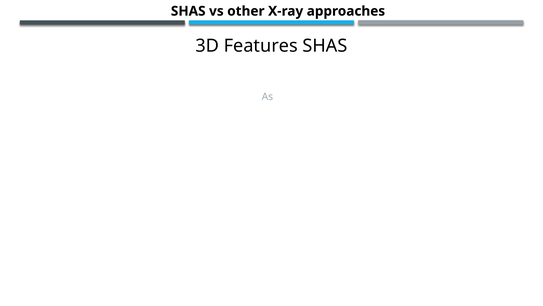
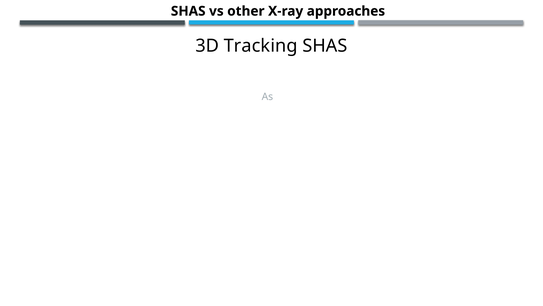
Features: Features -> Tracking (261, 46)
